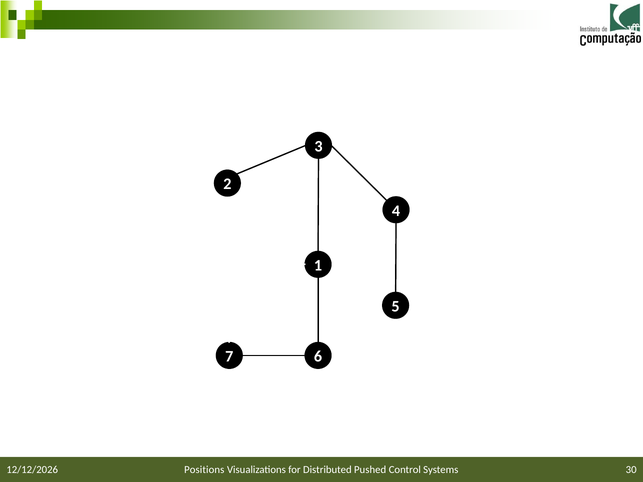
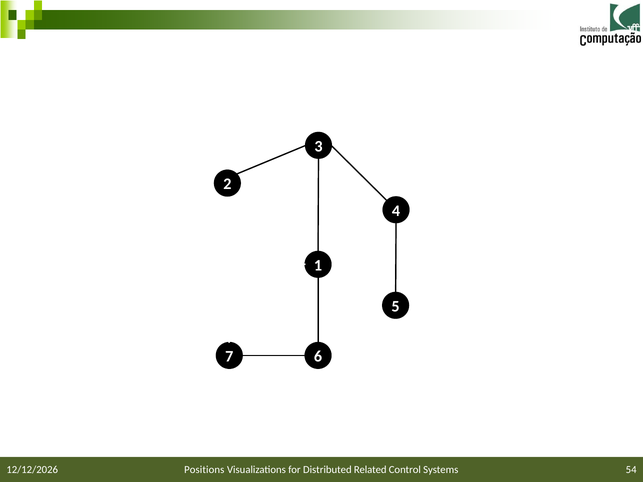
Pushed: Pushed -> Related (370, 470)
30: 30 -> 54 (631, 470)
